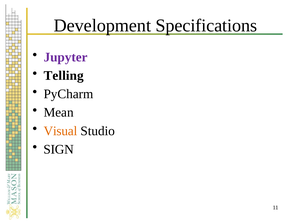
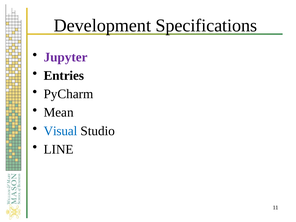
Telling: Telling -> Entries (64, 76)
Visual colour: orange -> blue (60, 131)
SIGN: SIGN -> LINE (59, 149)
